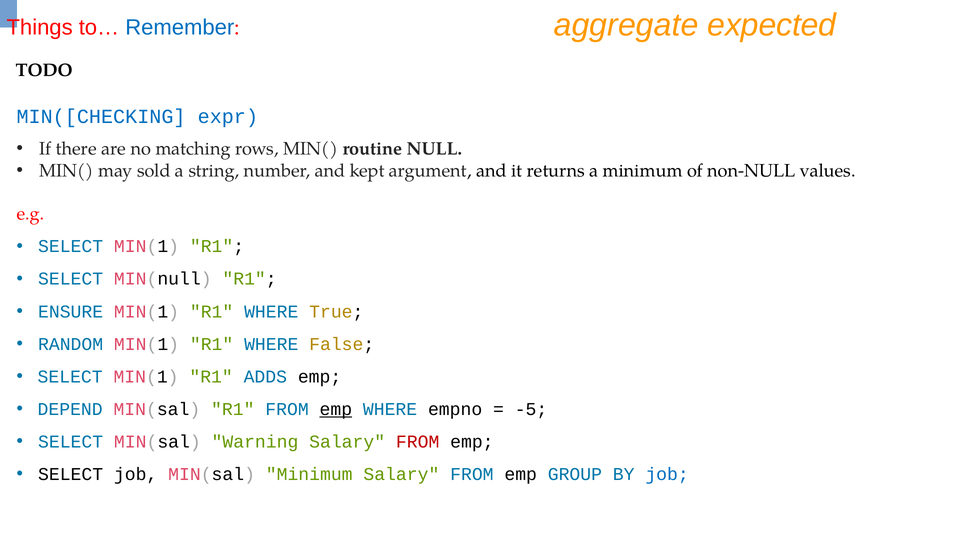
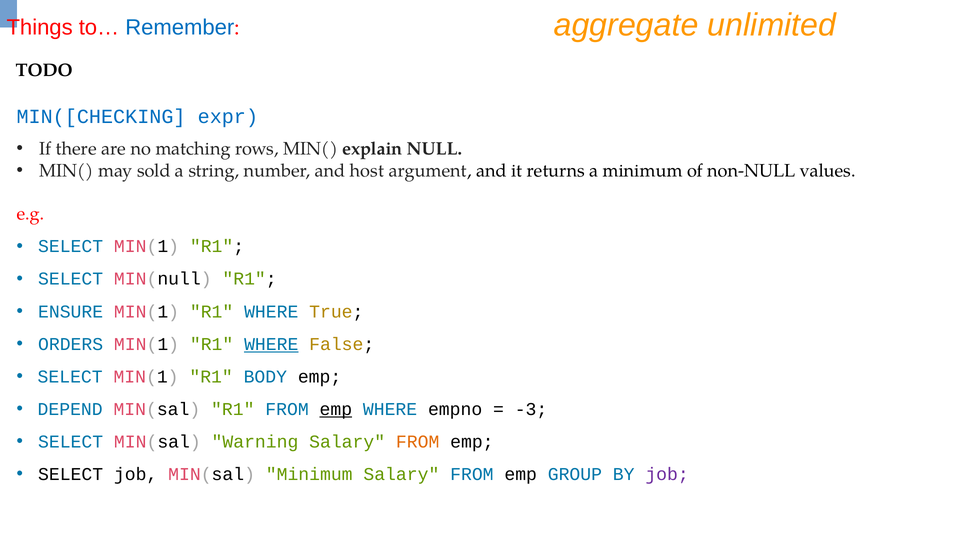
expected: expected -> unlimited (772, 25)
routine: routine -> explain (372, 149)
kept: kept -> host (367, 171)
RANDOM: RANDOM -> ORDERS (71, 344)
WHERE underline: none -> present (271, 344)
ADDS: ADDS -> BODY (265, 377)
-5: -5 -> -3 (531, 409)
FROM colour: red -> orange (418, 442)
job colour: blue -> purple (667, 474)
